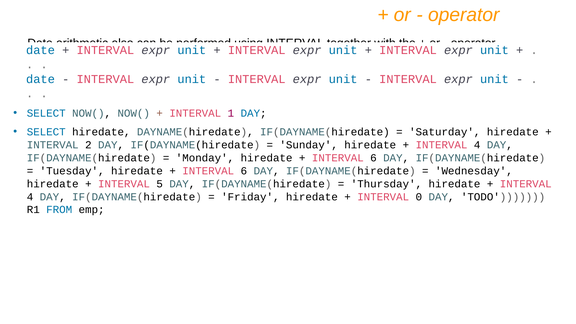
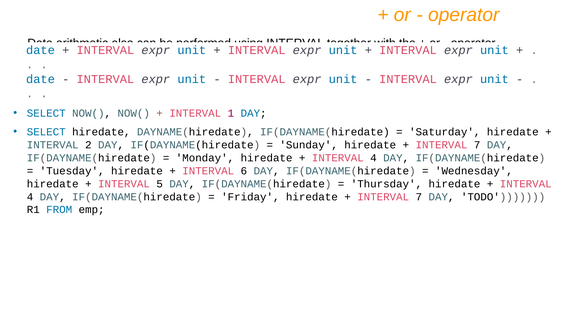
4: 4 -> 7 (477, 145)
6: 6 -> 4 (373, 158)
0: 0 -> 7 (419, 197)
